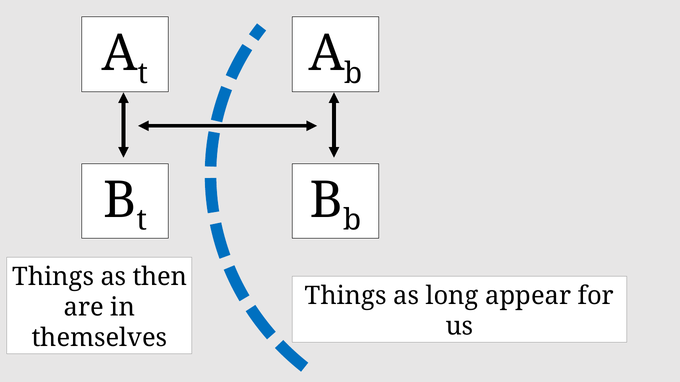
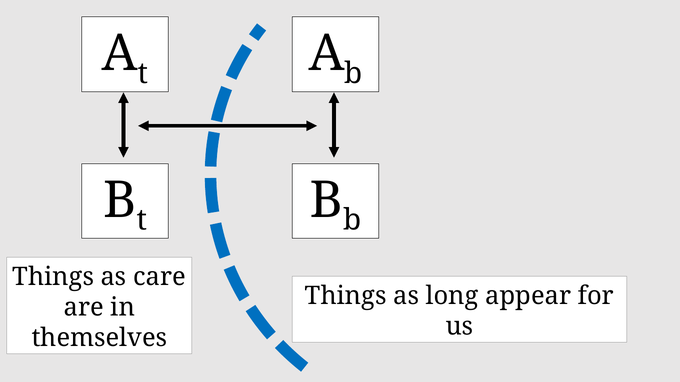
then: then -> care (160, 277)
